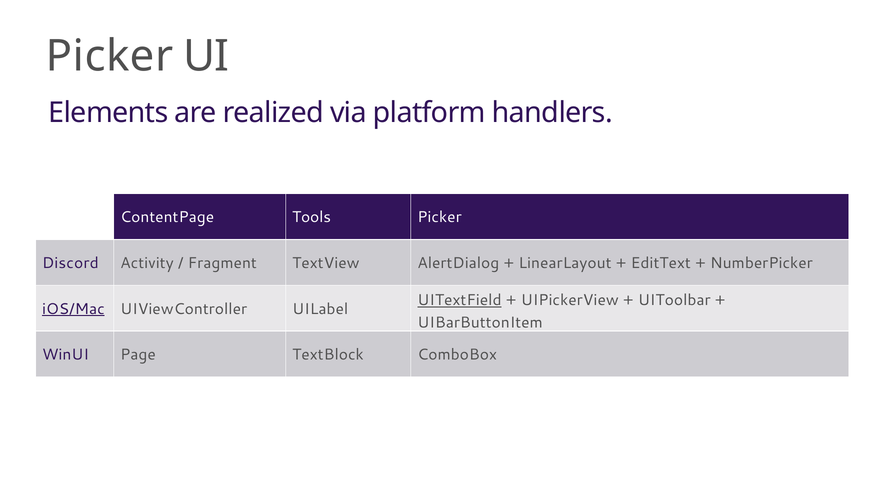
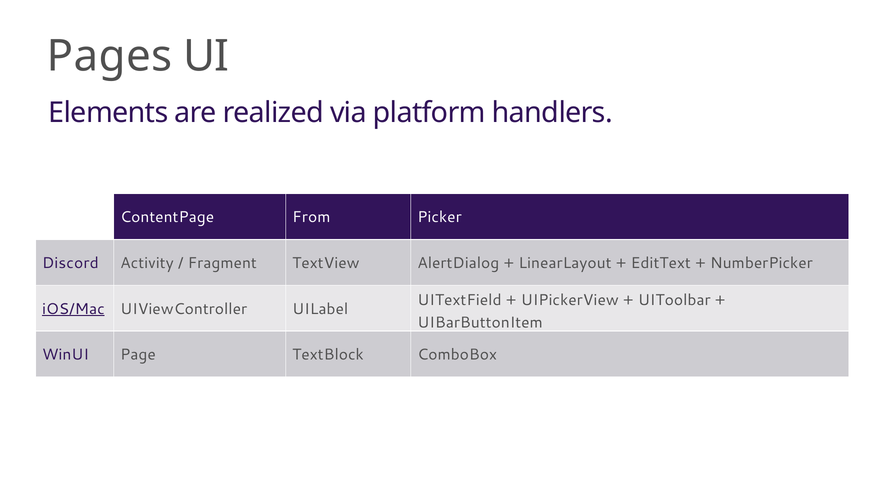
Picker: Picker -> Pages (110, 56)
Tools: Tools -> From (311, 217)
UITextField underline: present -> none (459, 300)
